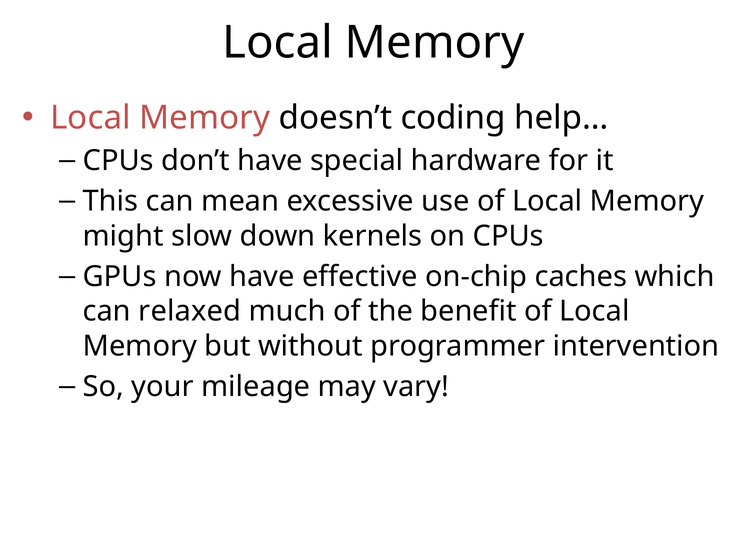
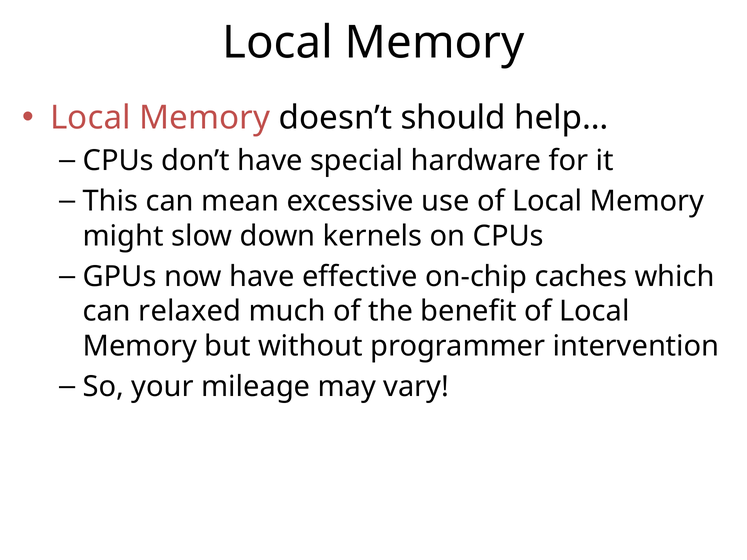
coding: coding -> should (453, 118)
